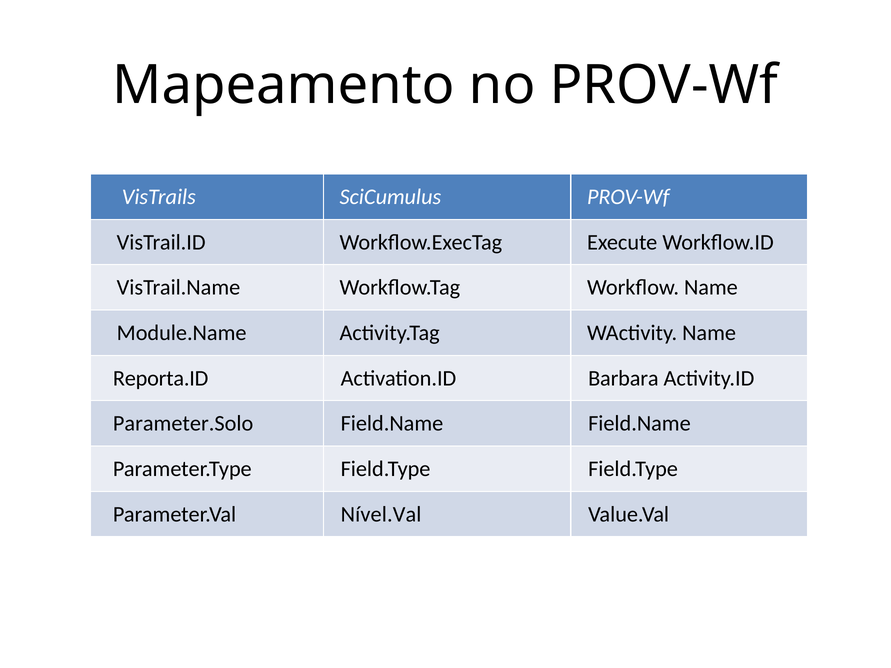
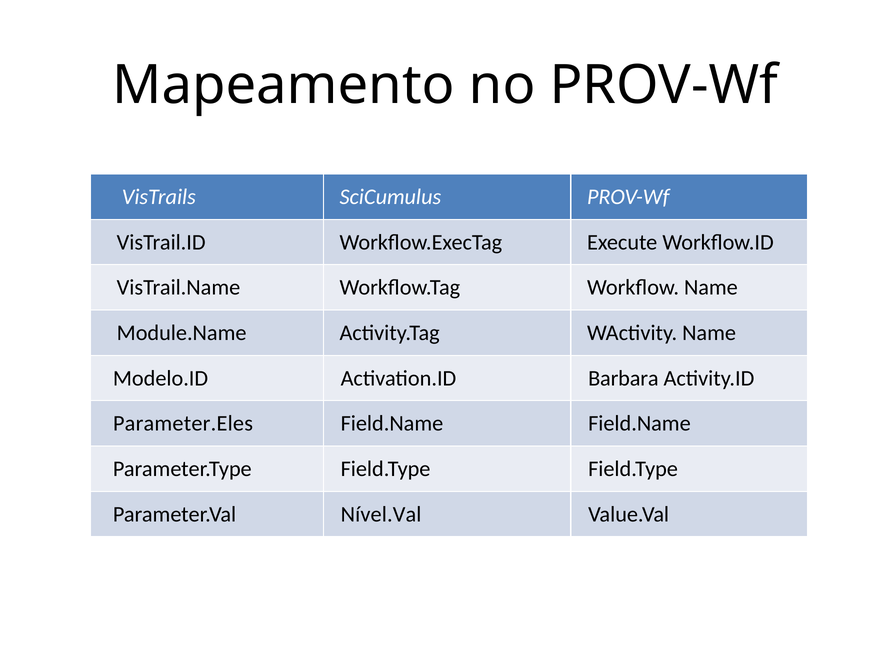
Reporta.ID: Reporta.ID -> Modelo.ID (161, 378)
Parameter.Solo: Parameter.Solo -> Parameter.Eles (183, 424)
